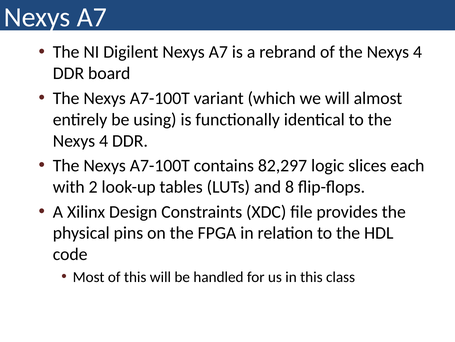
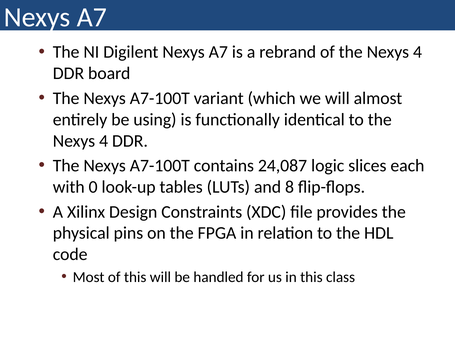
82,297: 82,297 -> 24,087 (283, 165)
2: 2 -> 0 (93, 187)
